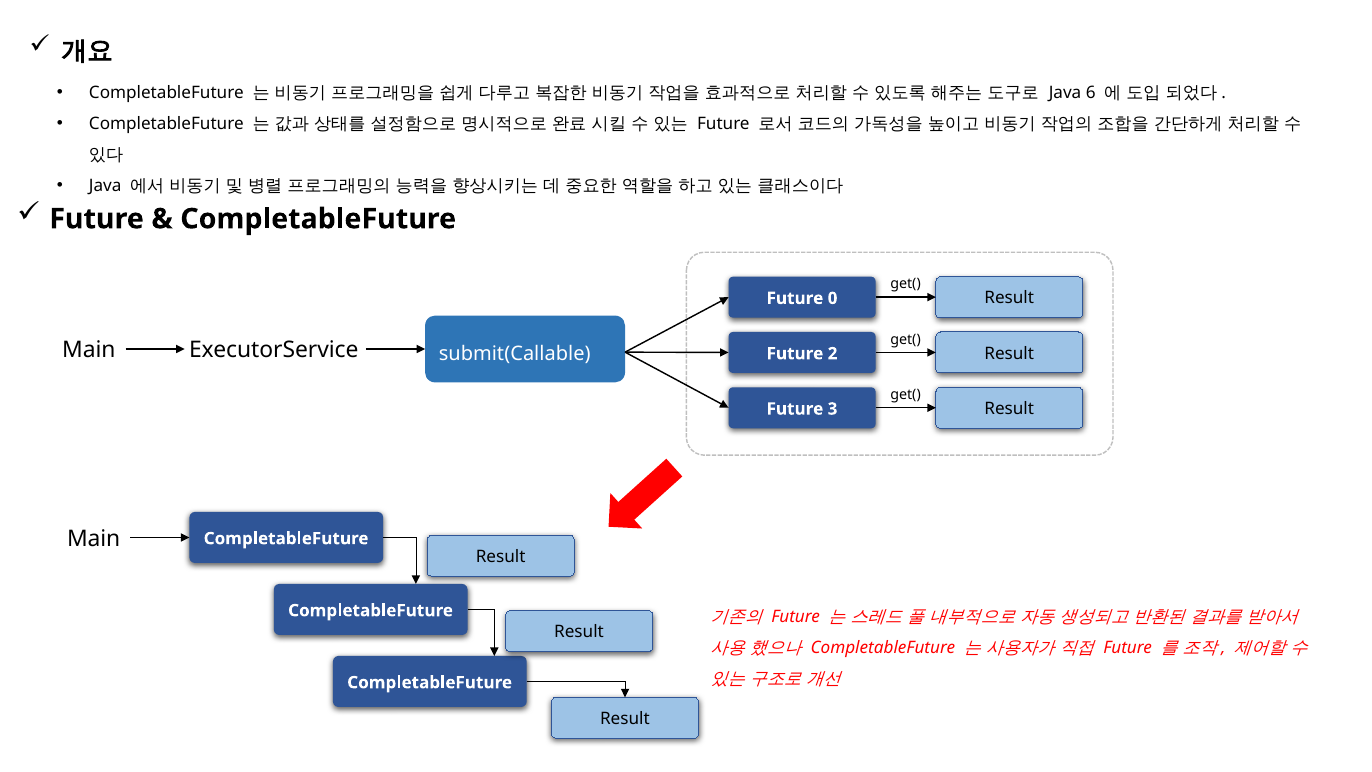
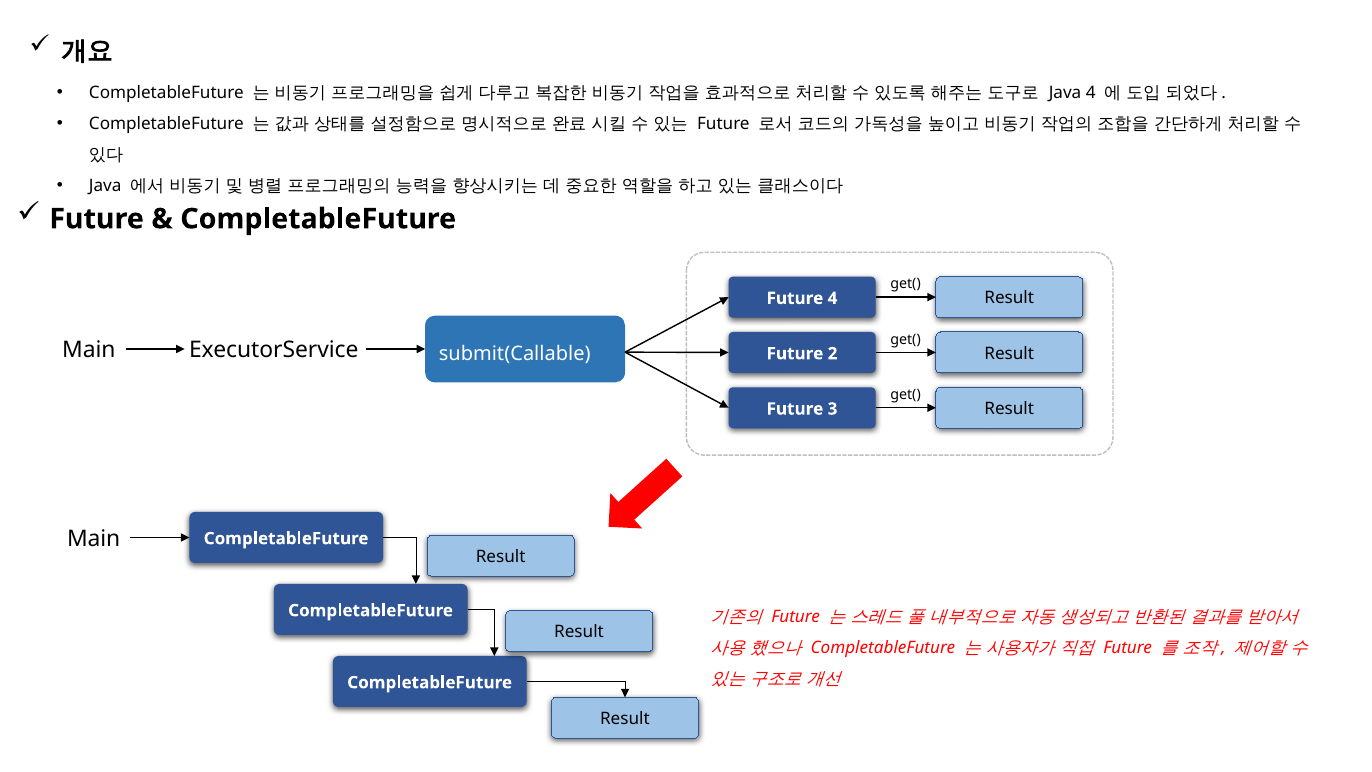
Java 6: 6 -> 4 (1091, 93)
Future 0: 0 -> 4 (833, 298)
